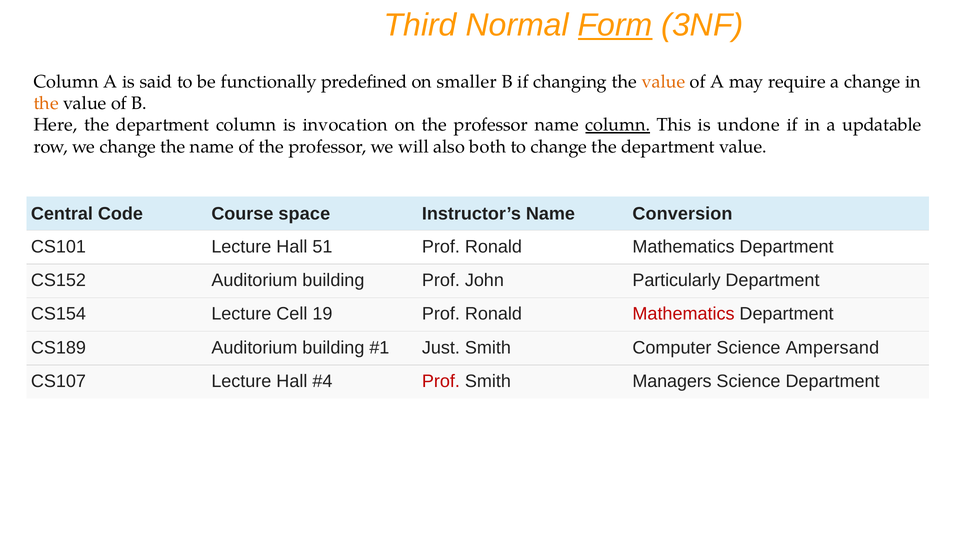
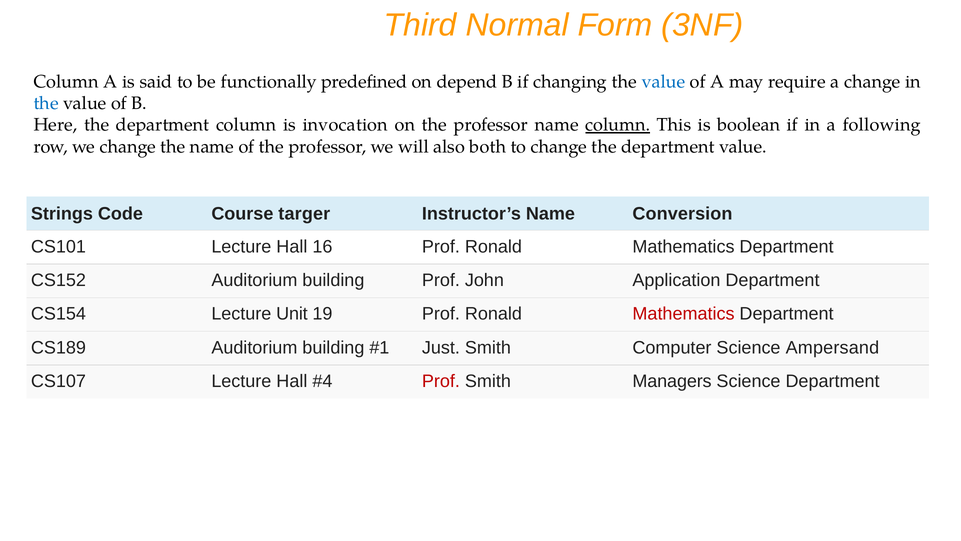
Form underline: present -> none (615, 25)
smaller: smaller -> depend (467, 82)
value colour: orange -> blue (663, 82)
the colour: orange -> blue (46, 103)
undone: undone -> boolean (749, 125)
updatable: updatable -> following (882, 125)
Central: Central -> Strings (62, 214)
space: space -> targer (304, 214)
51: 51 -> 16 (322, 247)
Particularly: Particularly -> Application (676, 280)
Cell: Cell -> Unit (292, 314)
